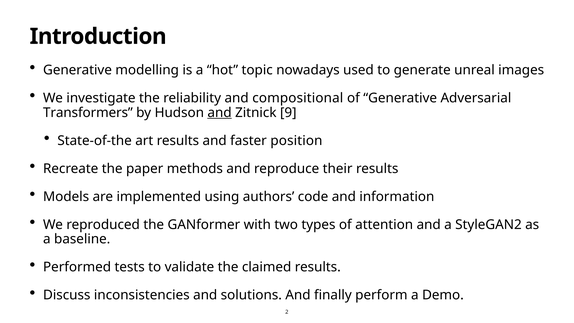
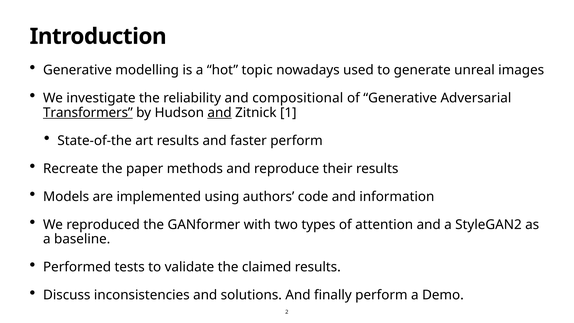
Transformers underline: none -> present (88, 113)
9: 9 -> 1 (288, 113)
faster position: position -> perform (296, 141)
